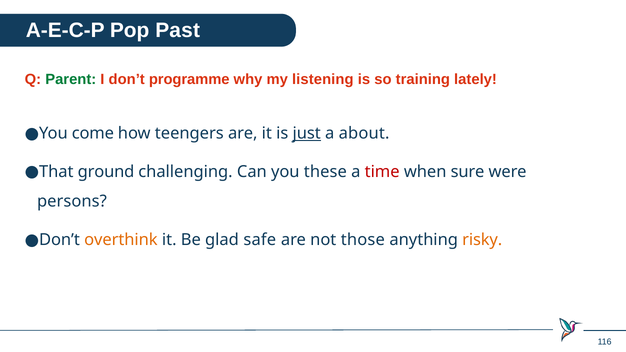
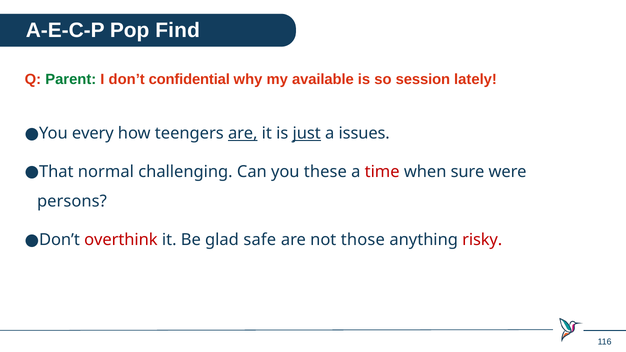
Past: Past -> Find (178, 31)
programme: programme -> confidential (189, 80)
listening: listening -> available (323, 80)
training: training -> session (423, 80)
come: come -> every (93, 133)
are underline: none -> present (243, 133)
about: about -> issues (364, 133)
ground: ground -> normal (106, 172)
overthink colour: orange -> red (121, 240)
risky colour: orange -> red (482, 240)
